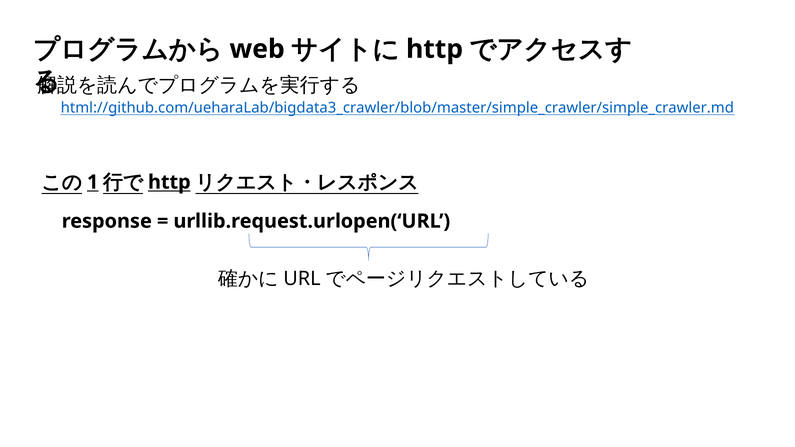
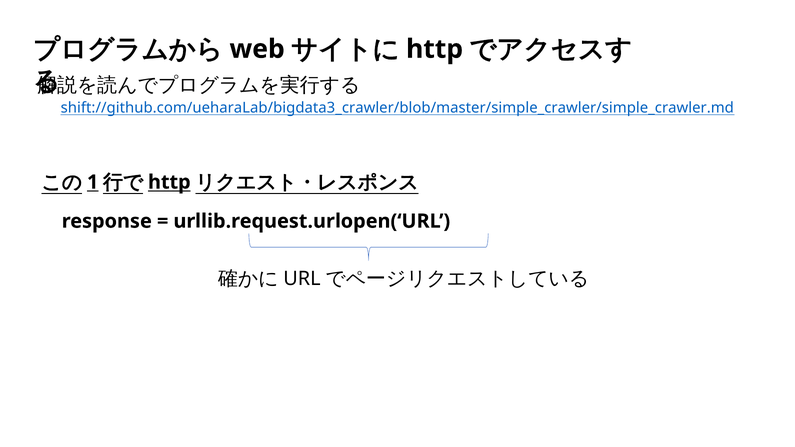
html://github.com/ueharaLab/bigdata3_crawler/blob/master/simple_crawler/simple_crawler.md: html://github.com/ueharaLab/bigdata3_crawler/blob/master/simple_crawler/simple_crawler.md -> shift://github.com/ueharaLab/bigdata3_crawler/blob/master/simple_crawler/simple_crawler.md (397, 108)
